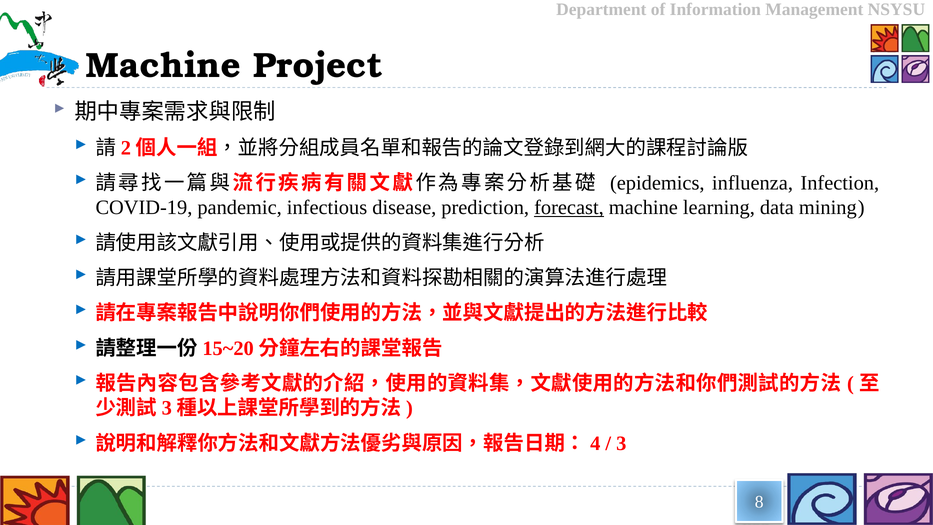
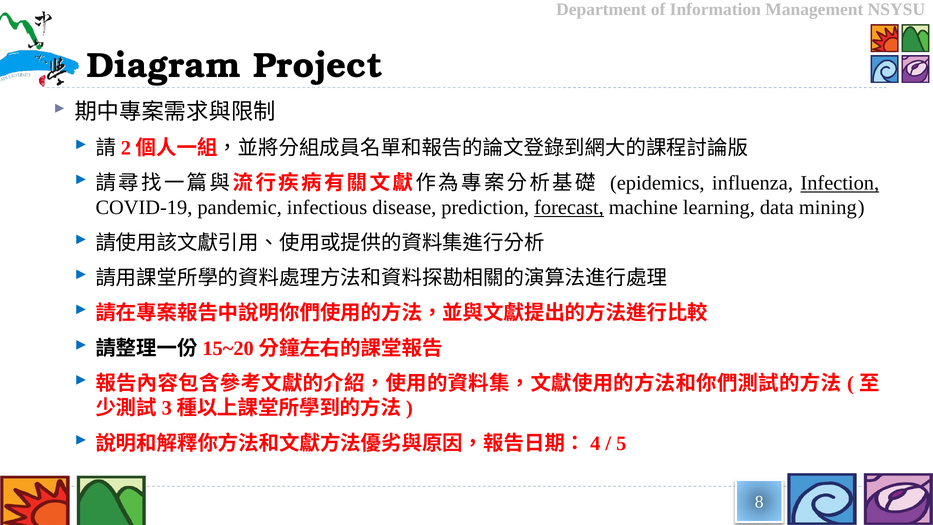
Machine: Machine -> Diagram (164, 65)
Infection underline: none -> present (840, 183)
3: 3 -> 5 (621, 443)
